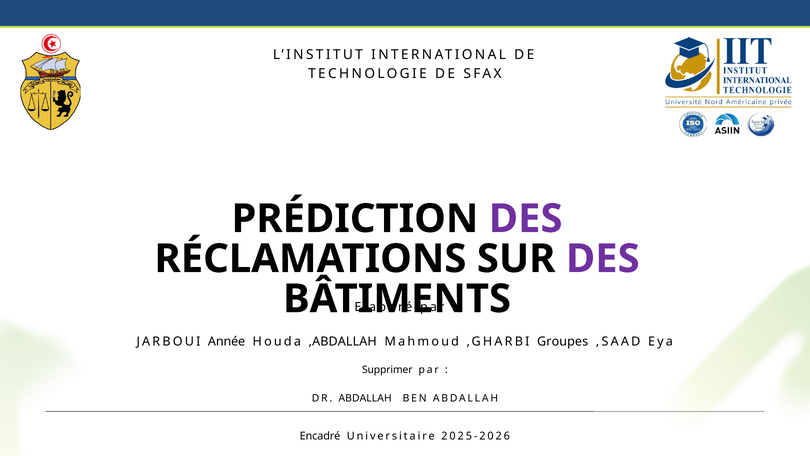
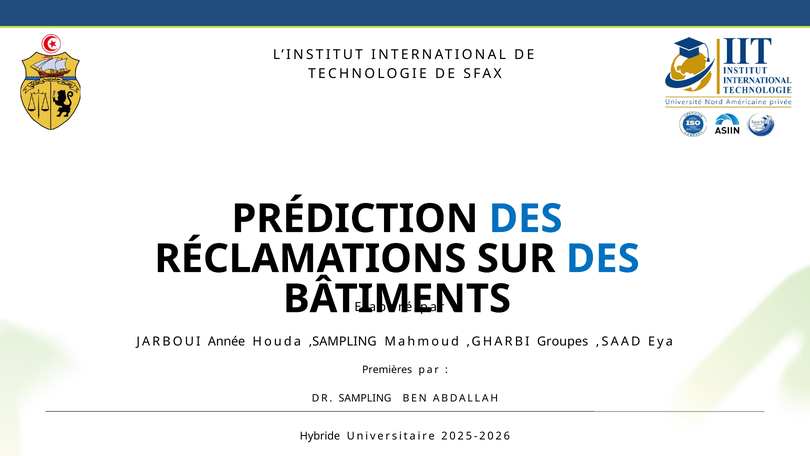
DES colour: purple -> blue (526, 219)
DES colour: purple -> blue (603, 259)
,ABDALLAH: ,ABDALLAH -> ,SAMPLING (343, 341)
Supprimer: Supprimer -> Premières (387, 370)
DR ABDALLAH: ABDALLAH -> SAMPLING (365, 398)
Encadré: Encadré -> Hybride (320, 436)
